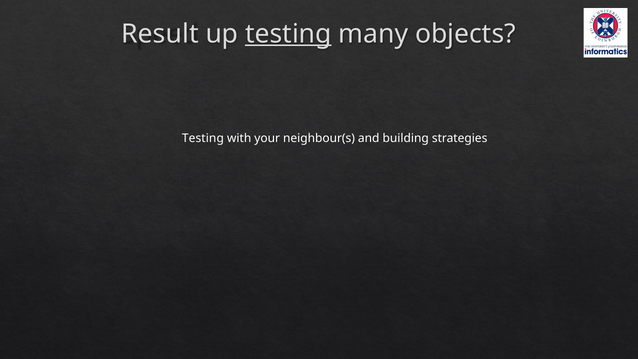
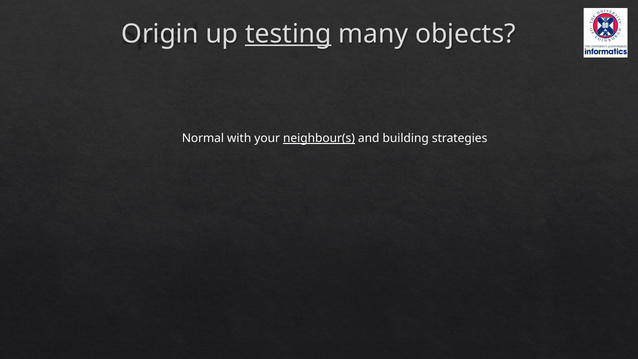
Result: Result -> Origin (160, 34)
Testing: Testing -> Normal (203, 138)
neighbour(s underline: none -> present (319, 138)
